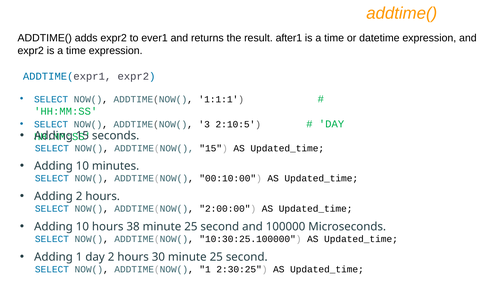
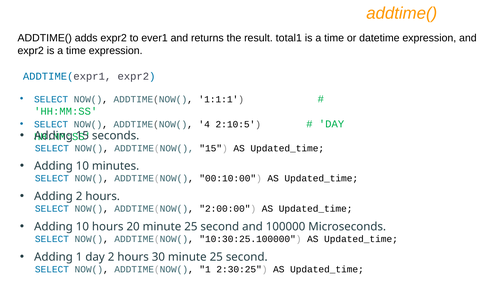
after1: after1 -> total1 (289, 38)
3: 3 -> 4 (204, 124)
38: 38 -> 20 (133, 226)
